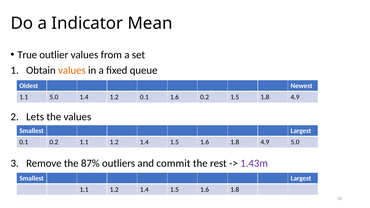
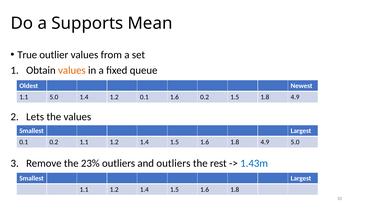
Indicator: Indicator -> Supports (87, 23)
87%: 87% -> 23% (90, 163)
and commit: commit -> outliers (173, 163)
1.43m colour: purple -> blue (254, 163)
